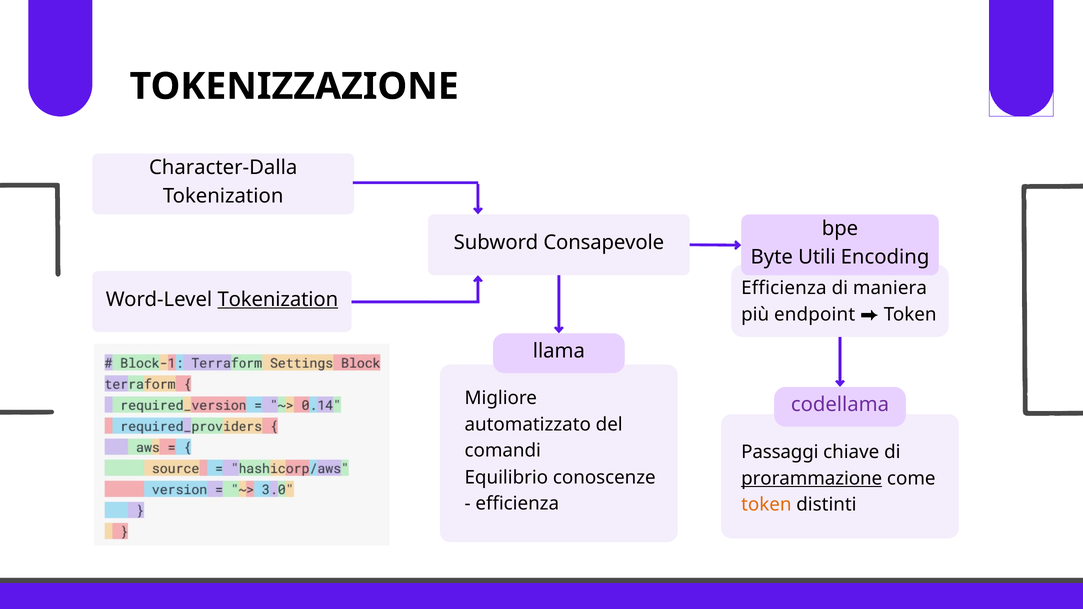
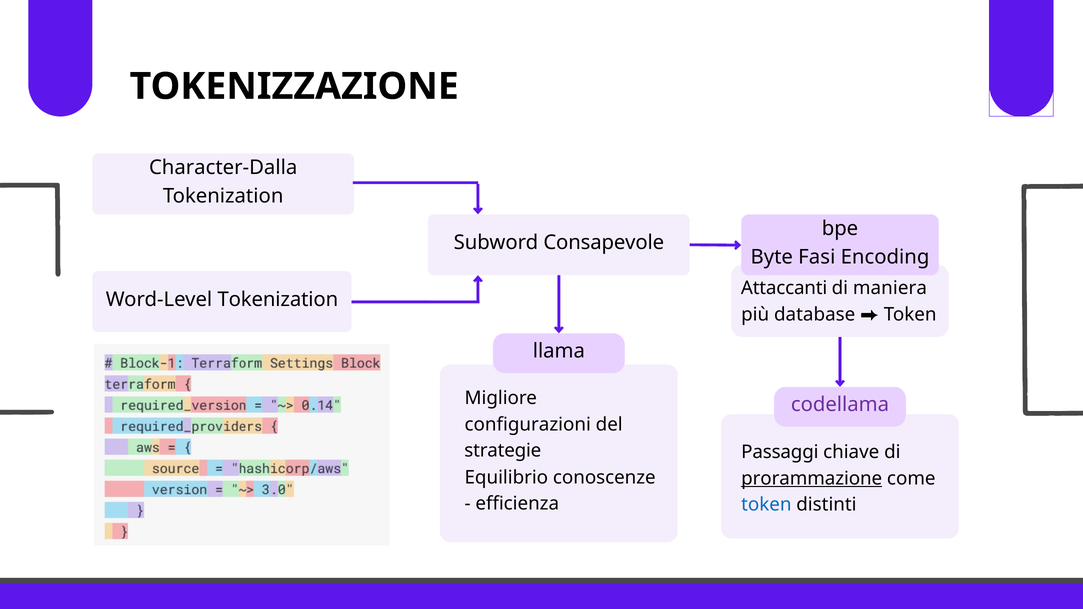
Utili: Utili -> Fasi (817, 257)
Efficienza: Efficienza -> Attaccanti (784, 288)
Tokenization underline: present -> none (278, 299)
endpoint: endpoint -> database (815, 315)
automatizzato: automatizzato -> configurazioni (528, 424)
comandi: comandi -> strategie (503, 451)
token colour: orange -> blue (766, 505)
